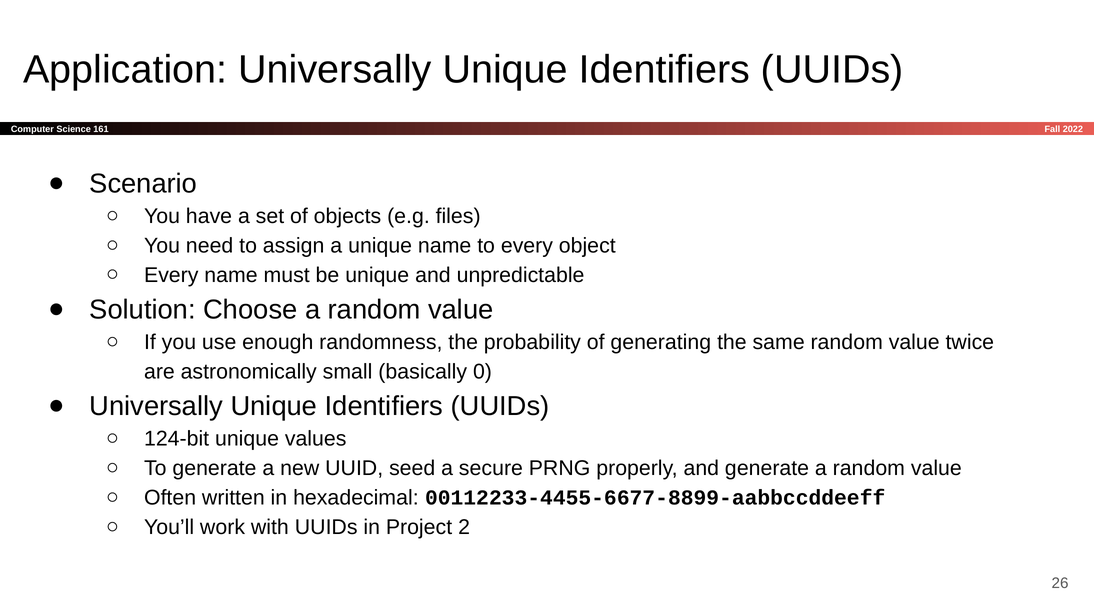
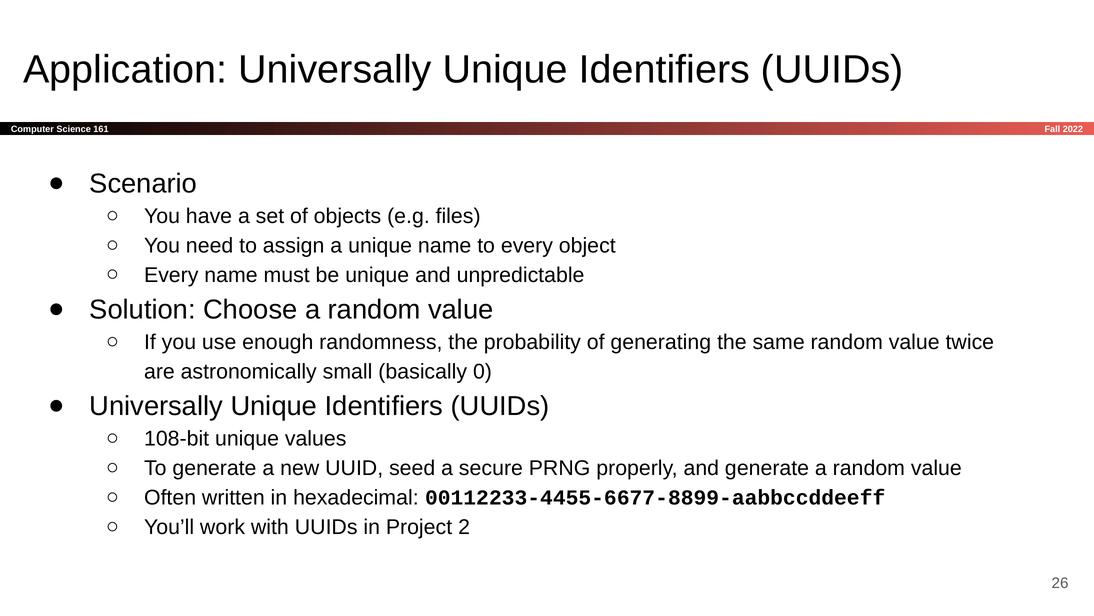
124-bit: 124-bit -> 108-bit (177, 439)
